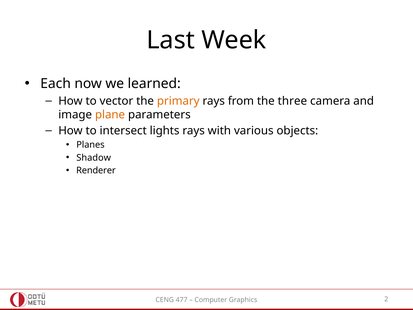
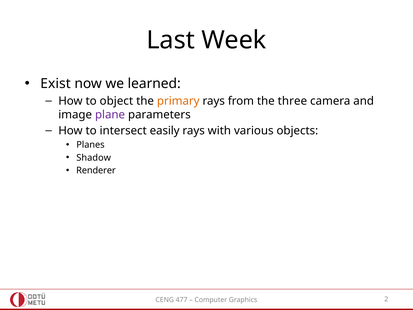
Each: Each -> Exist (56, 84)
vector: vector -> object (116, 101)
plane colour: orange -> purple (110, 115)
lights: lights -> easily (165, 131)
